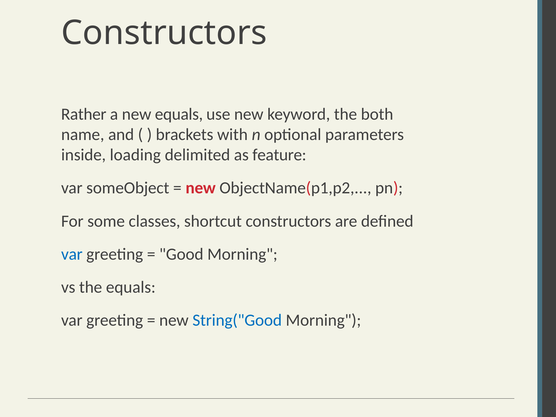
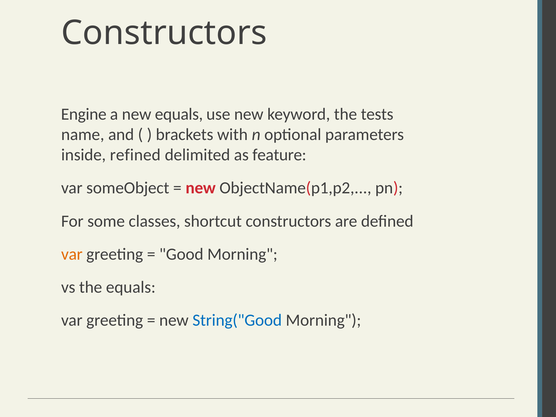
Rather: Rather -> Engine (84, 114)
both: both -> tests (377, 114)
loading: loading -> refined (135, 155)
var colour: blue -> orange (72, 254)
